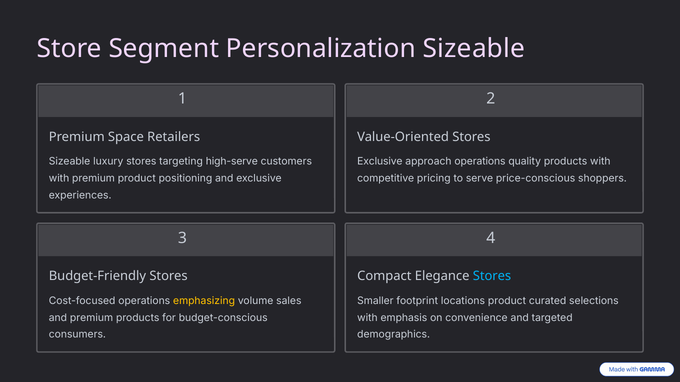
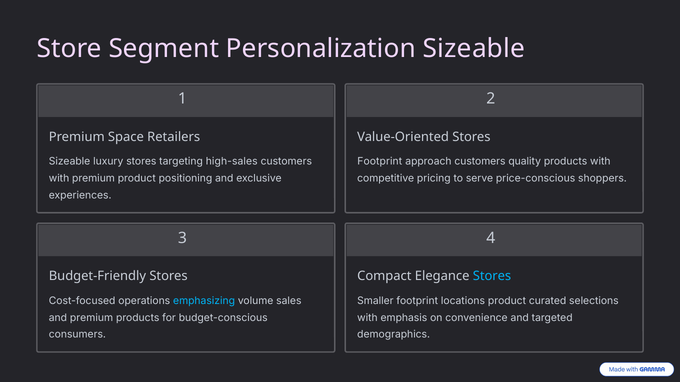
high-serve: high-serve -> high-sales (232, 162)
Exclusive: Exclusive -> Footprint (380, 162)
approach operations: operations -> customers (480, 162)
emphasizing colour: yellow -> light blue (204, 301)
